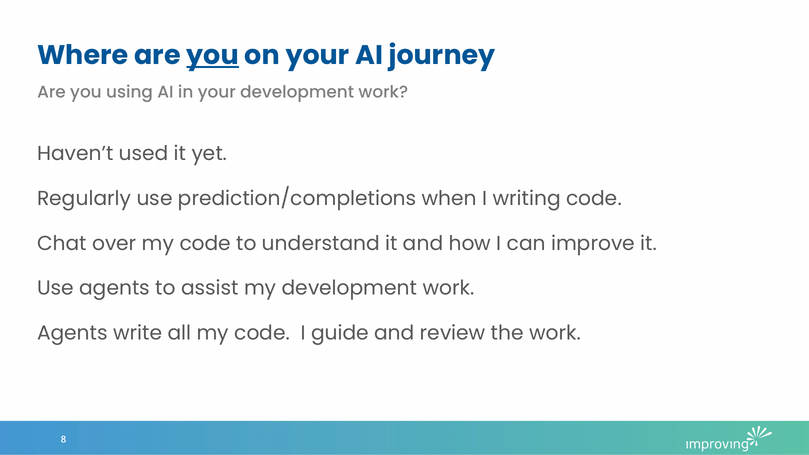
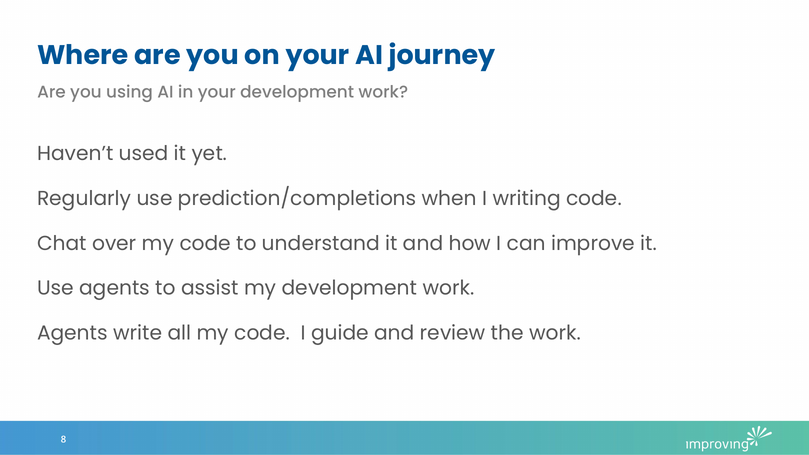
you underline: present -> none (213, 55)
